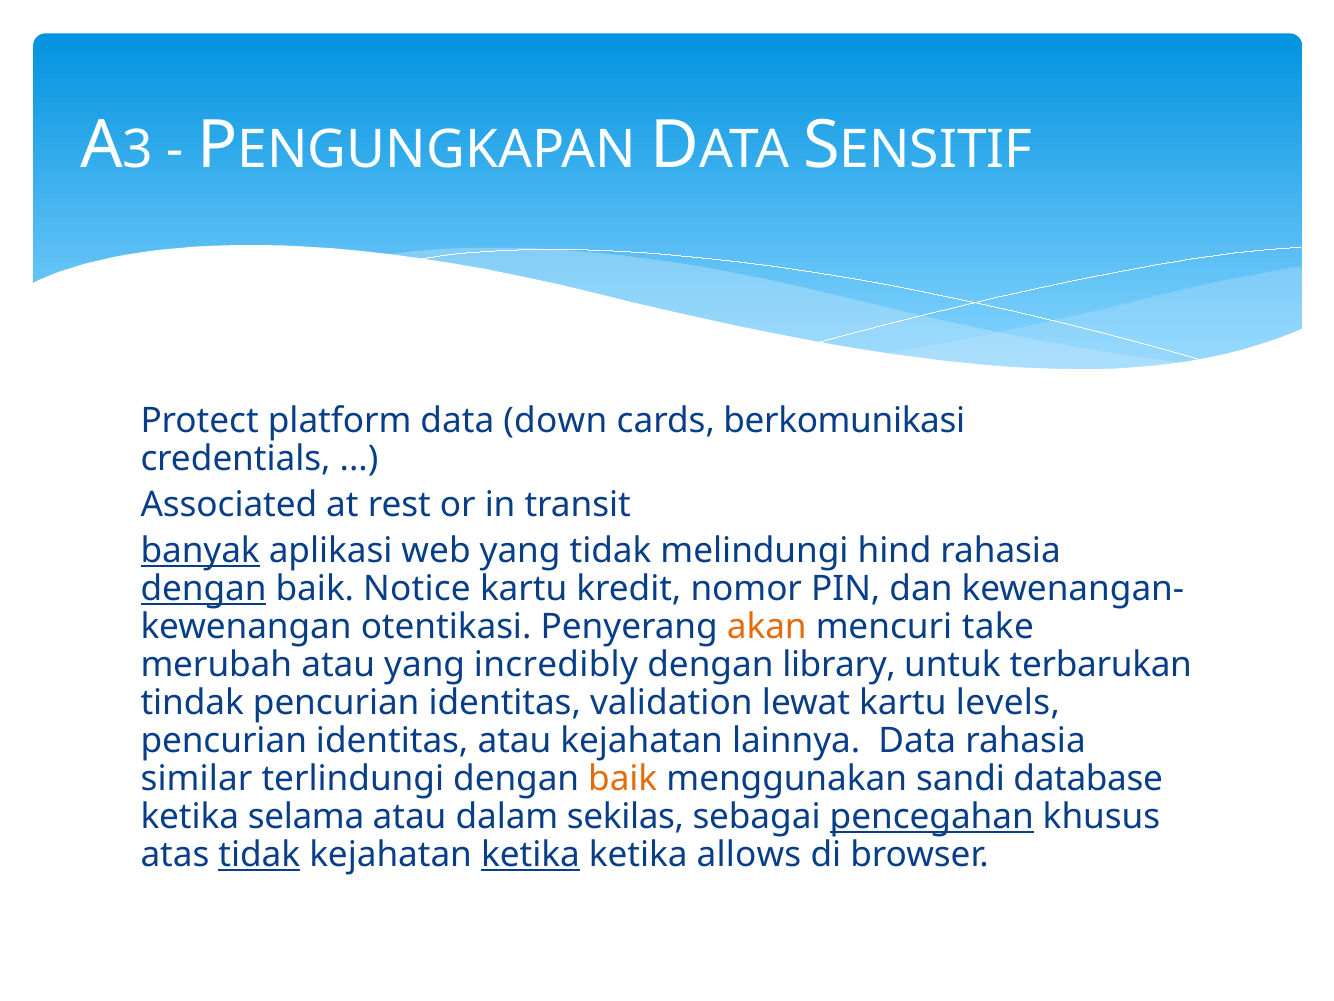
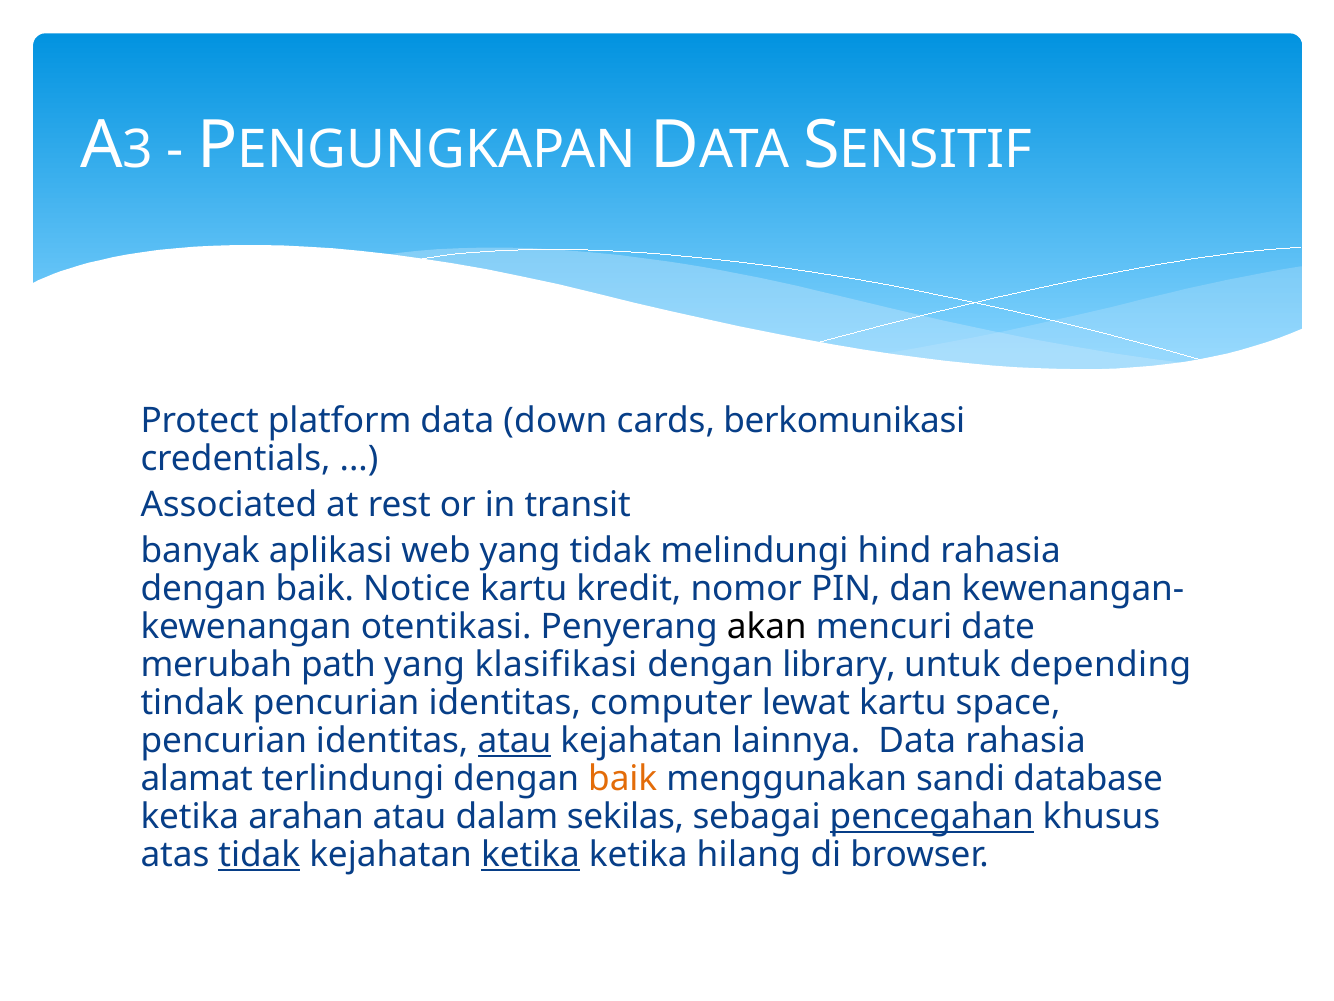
banyak underline: present -> none (200, 551)
dengan underline: present -> none (204, 589)
akan colour: orange -> black (767, 627)
take: take -> date (998, 627)
merubah atau: atau -> path (338, 665)
incredibly: incredibly -> klasifikasi (556, 665)
terbarukan: terbarukan -> depending (1100, 665)
validation: validation -> computer (671, 703)
levels: levels -> space (1008, 703)
atau underline: none -> present (514, 741)
similar: similar -> alamat (197, 779)
selama: selama -> arahan (306, 817)
allows: allows -> hilang (749, 855)
